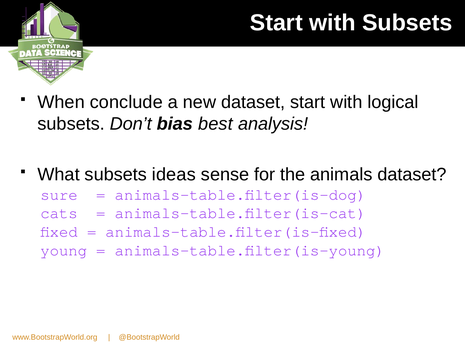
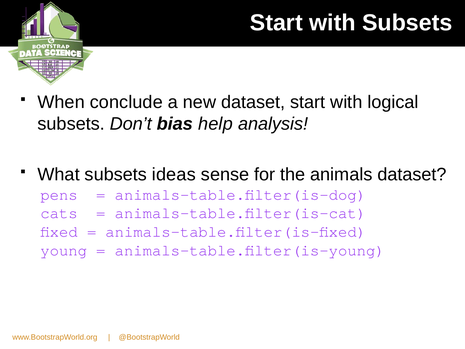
best: best -> help (216, 124)
sure: sure -> pens (59, 194)
